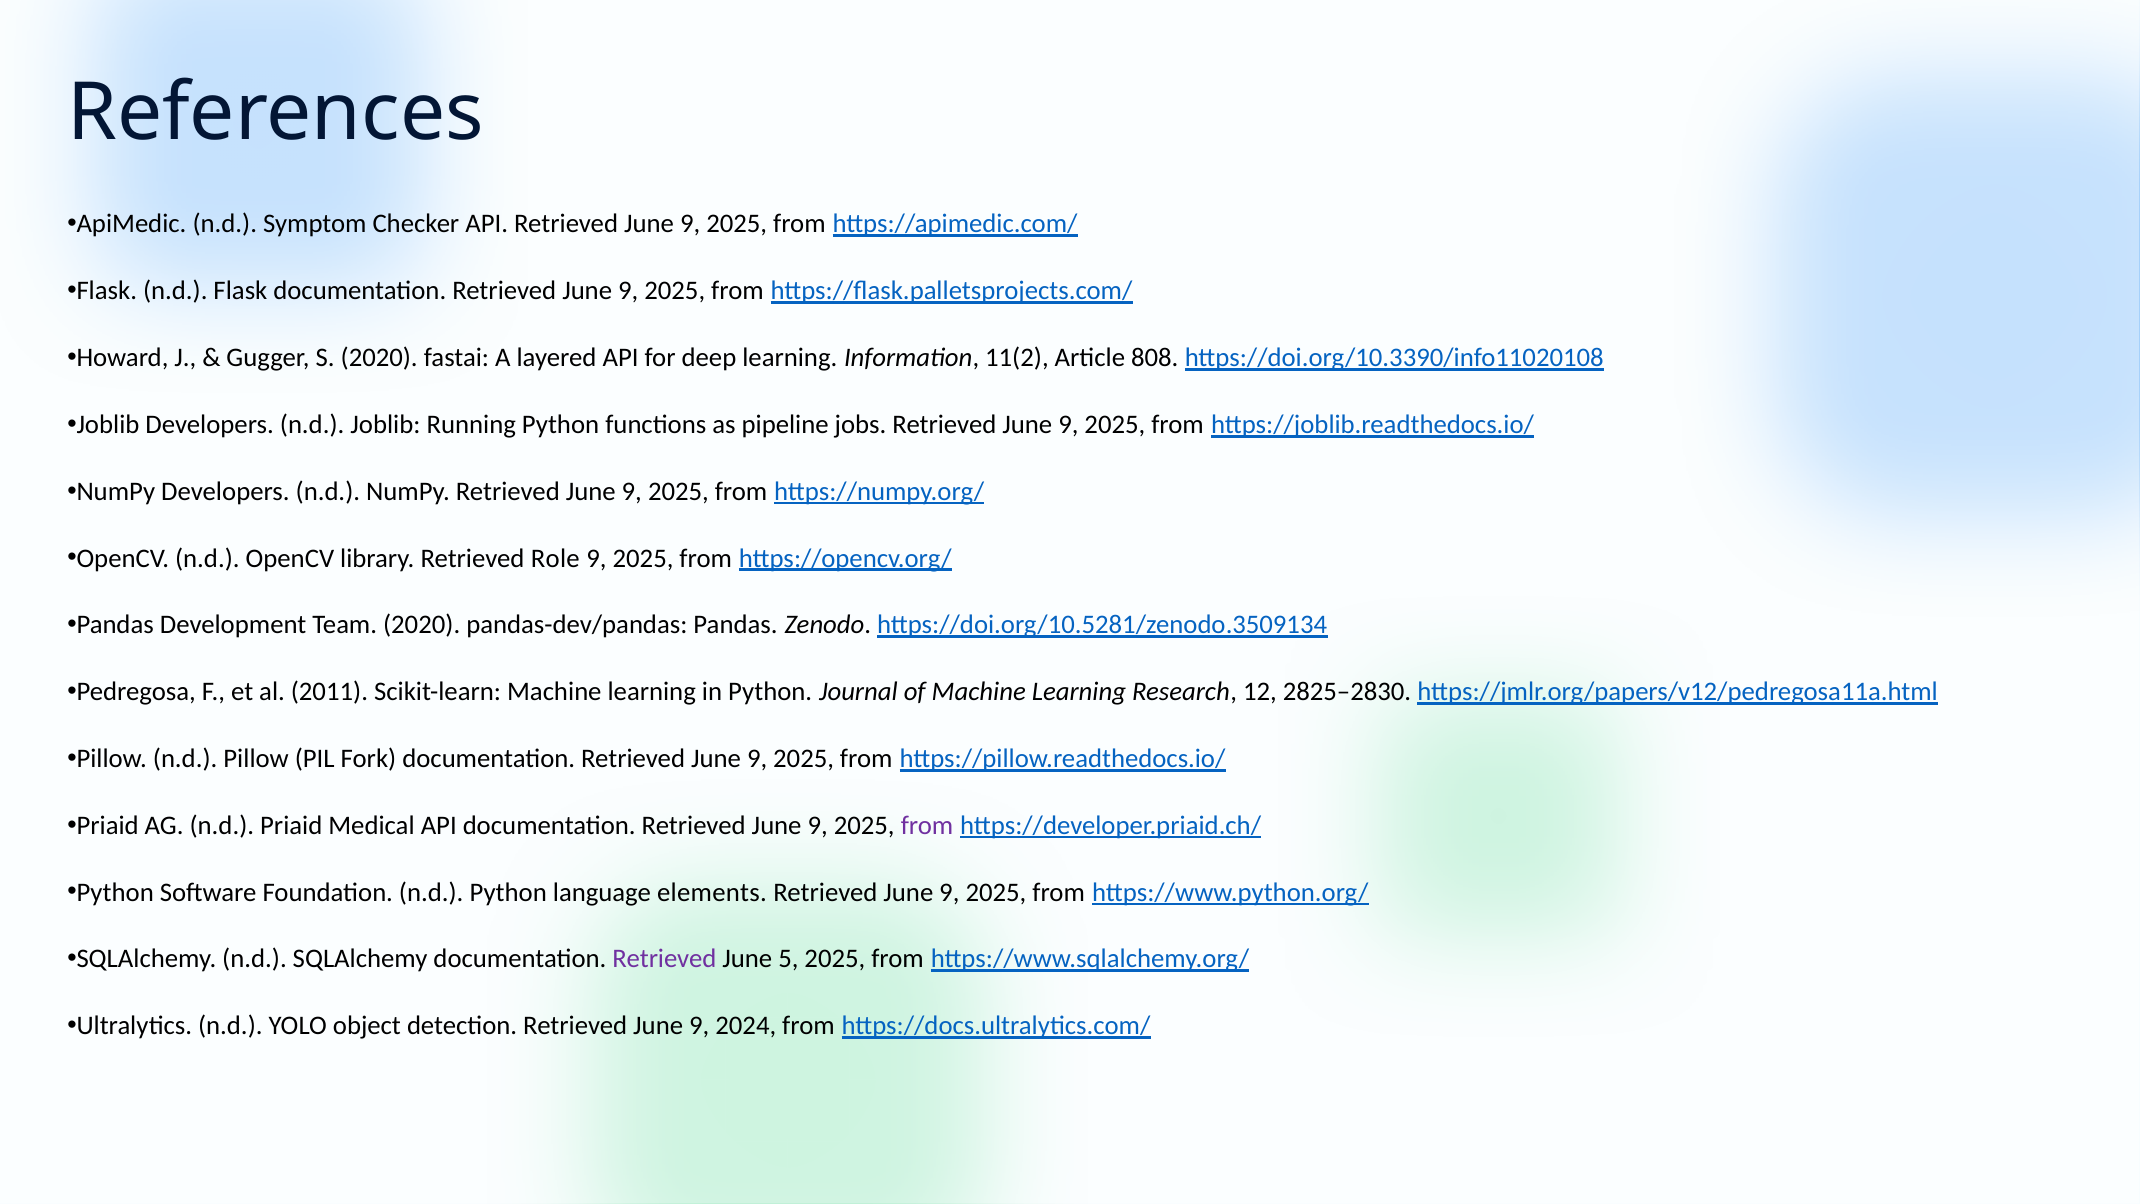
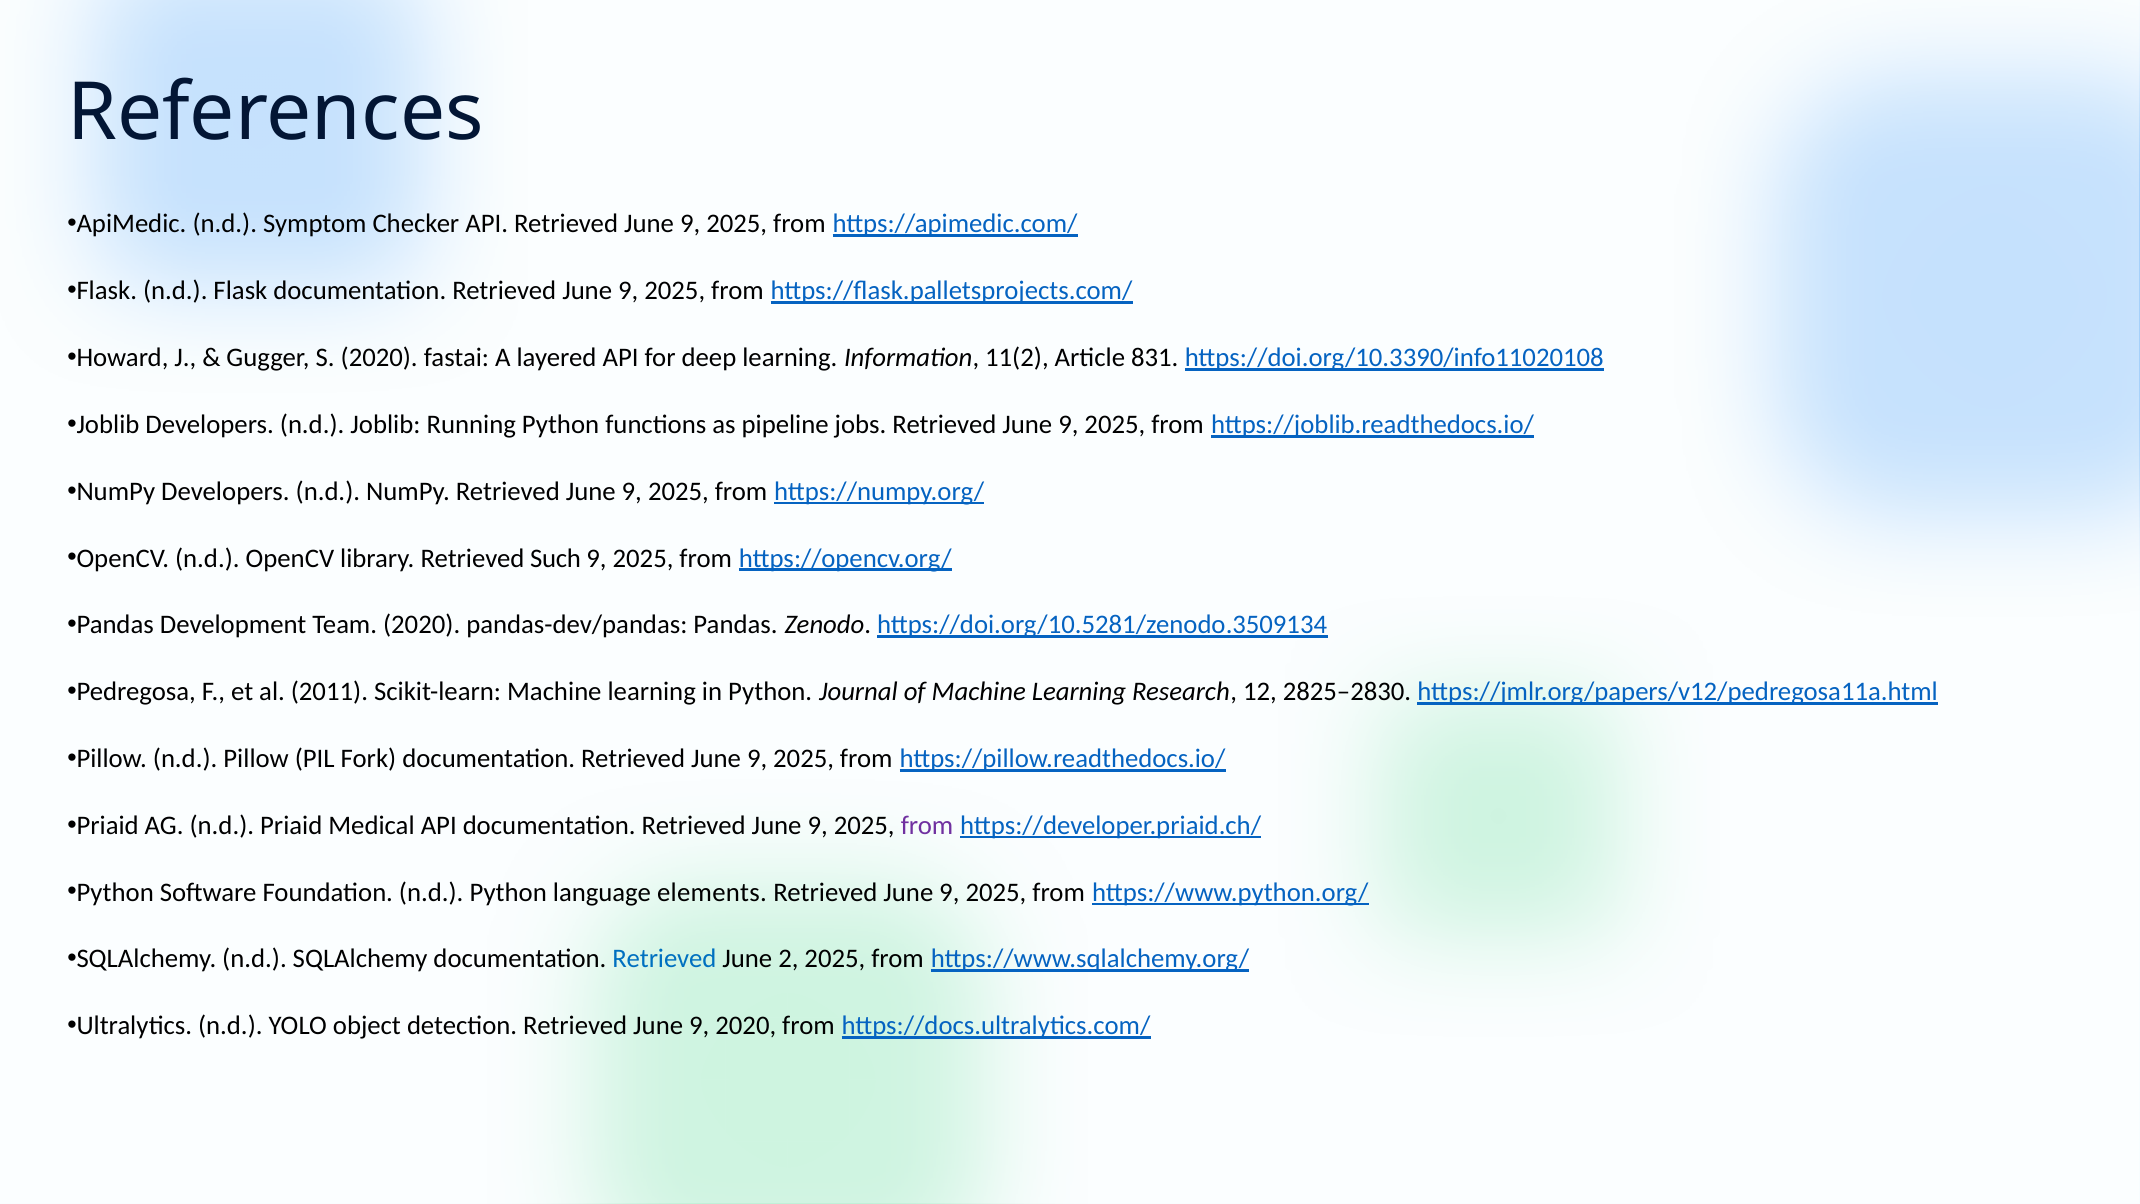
808: 808 -> 831 (1155, 358)
Role: Role -> Such (556, 558)
Retrieved colour: purple -> blue (664, 959)
5: 5 -> 2 (788, 959)
9 2024: 2024 -> 2020 (746, 1026)
